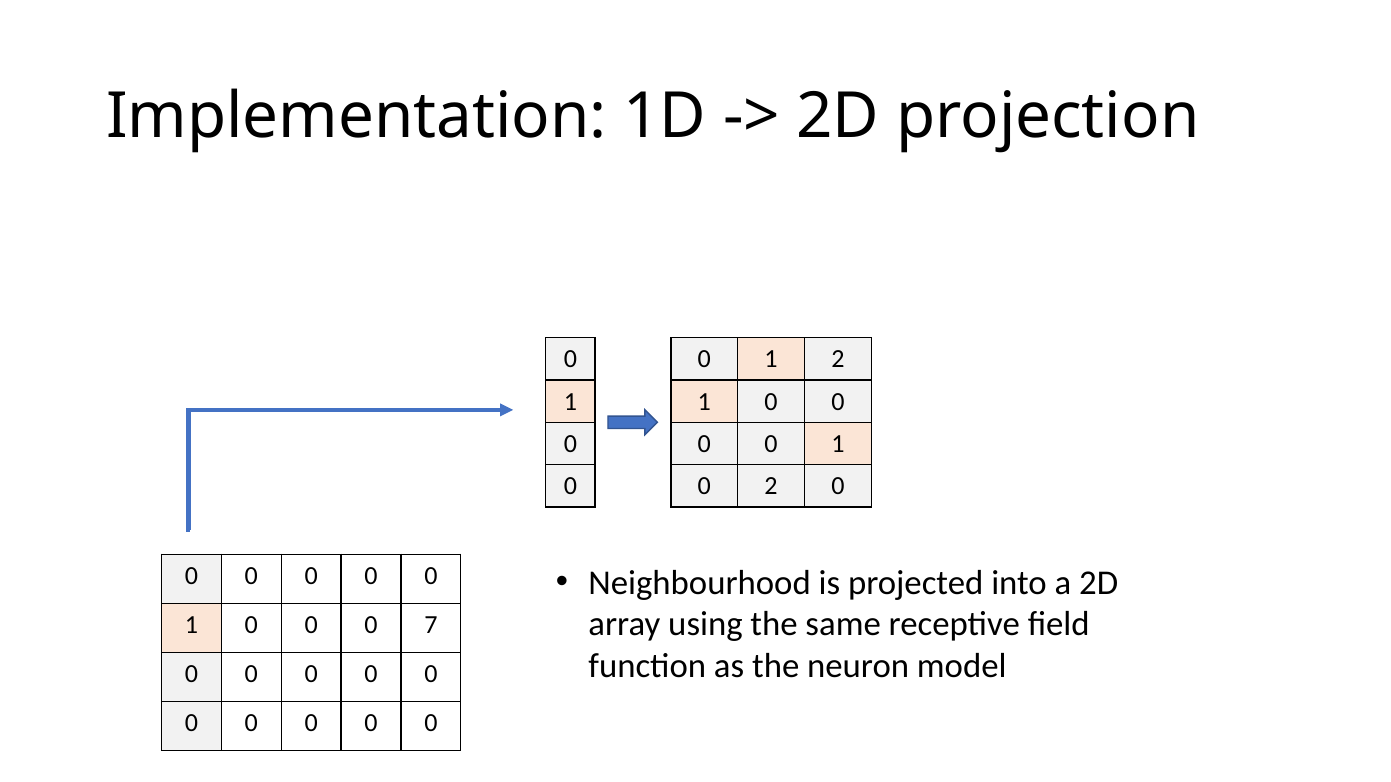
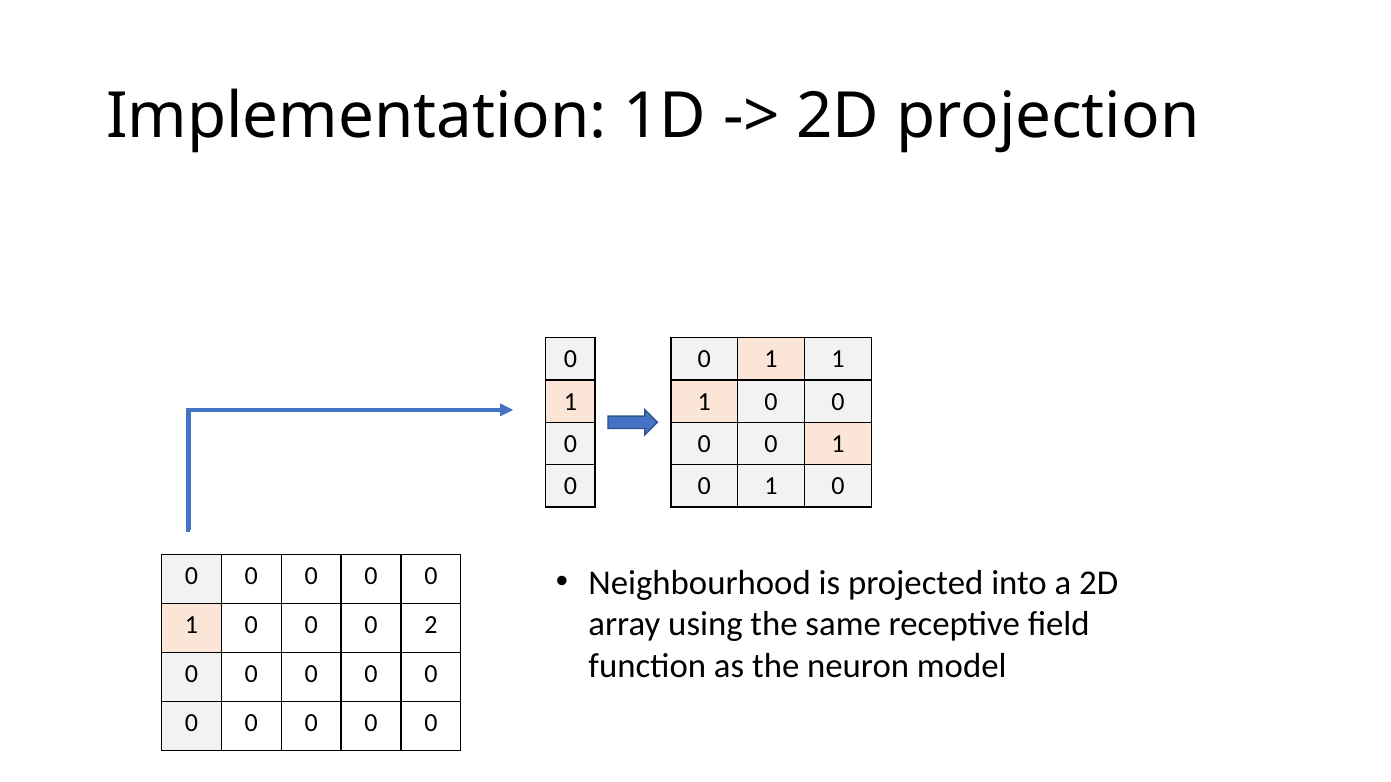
0 1 2: 2 -> 1 (838, 359)
2: 2 -> 1 (771, 486)
7: 7 -> 2 (431, 625)
